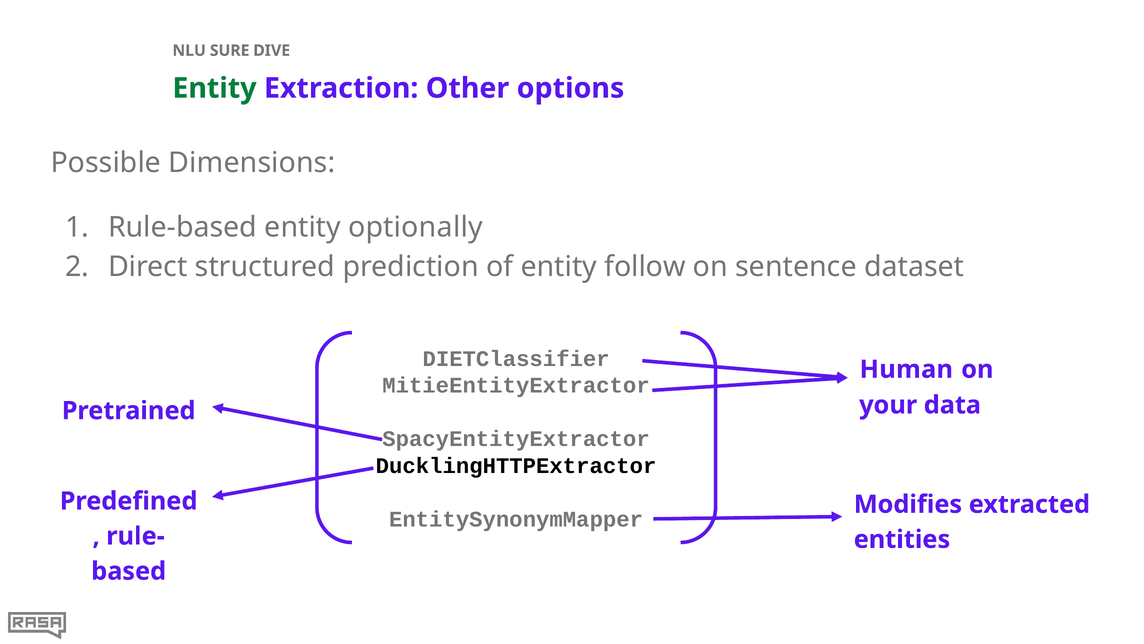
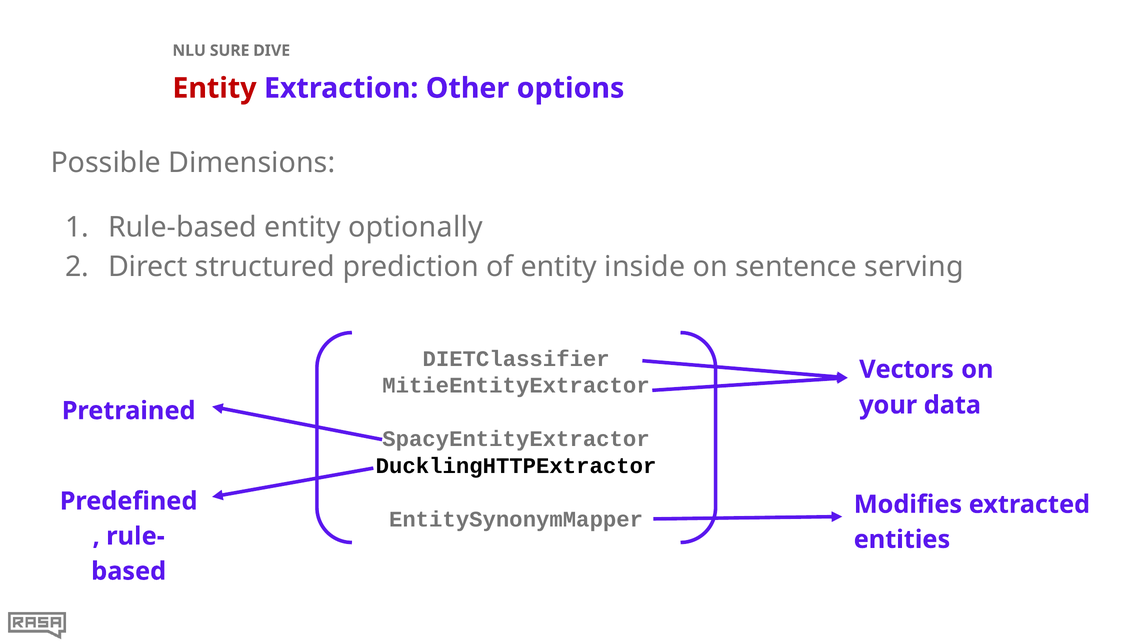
Entity colour: green -> red (214, 88)
follow: follow -> inside (645, 267)
dataset: dataset -> serving (914, 267)
Human: Human -> Vectors (907, 369)
